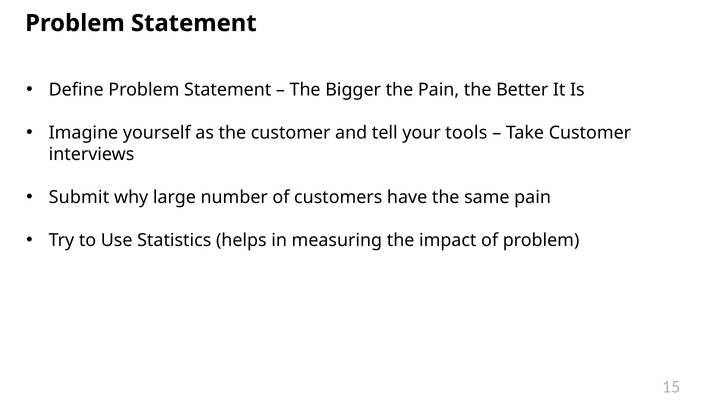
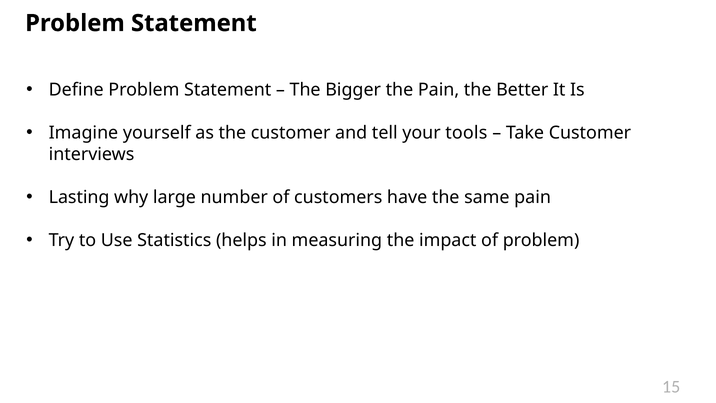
Submit: Submit -> Lasting (79, 197)
